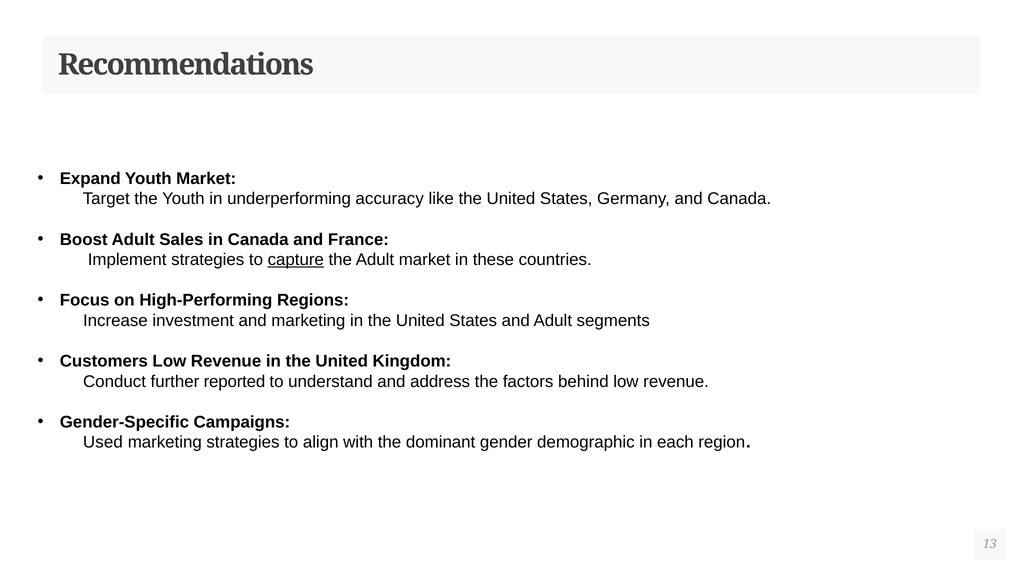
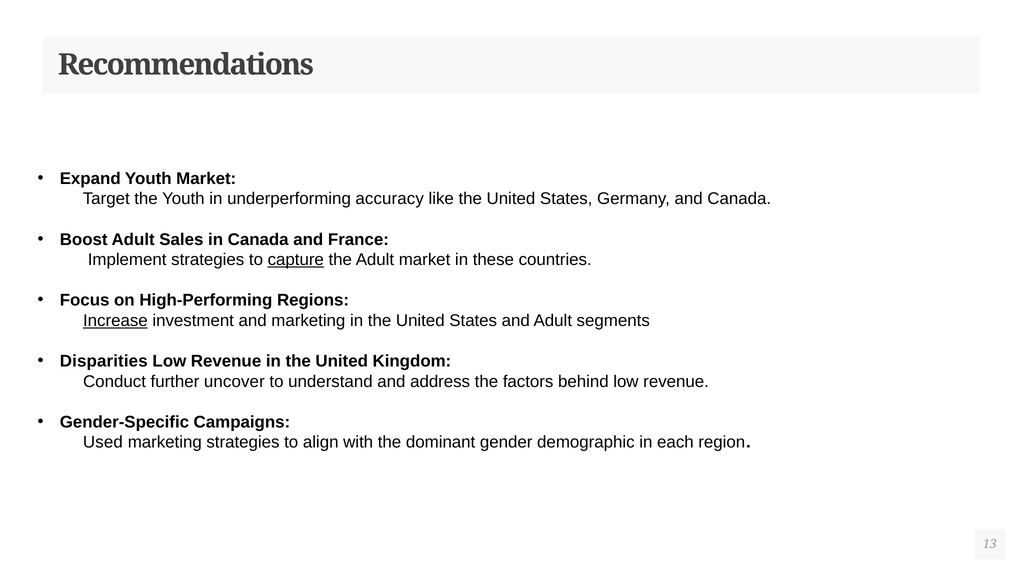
Increase underline: none -> present (115, 321)
Customers: Customers -> Disparities (104, 361)
reported: reported -> uncover (234, 381)
